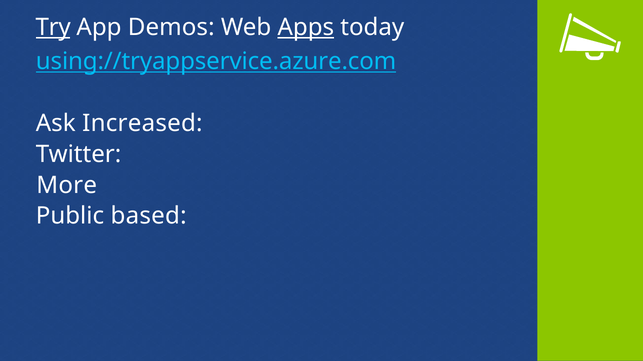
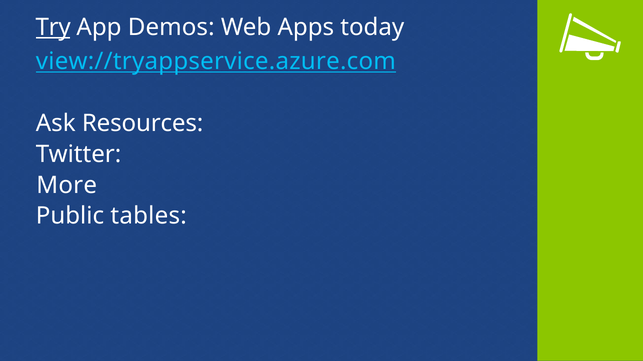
Apps underline: present -> none (306, 28)
using://tryappservice.azure.com: using://tryappservice.azure.com -> view://tryappservice.azure.com (216, 61)
Increased: Increased -> Resources (143, 124)
based: based -> tables (149, 216)
